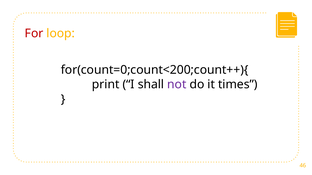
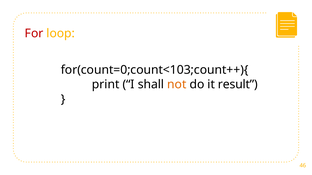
for(count=0;count<200;count++){: for(count=0;count<200;count++){ -> for(count=0;count<103;count++){ (155, 70)
not colour: purple -> orange (177, 85)
times: times -> result (238, 85)
